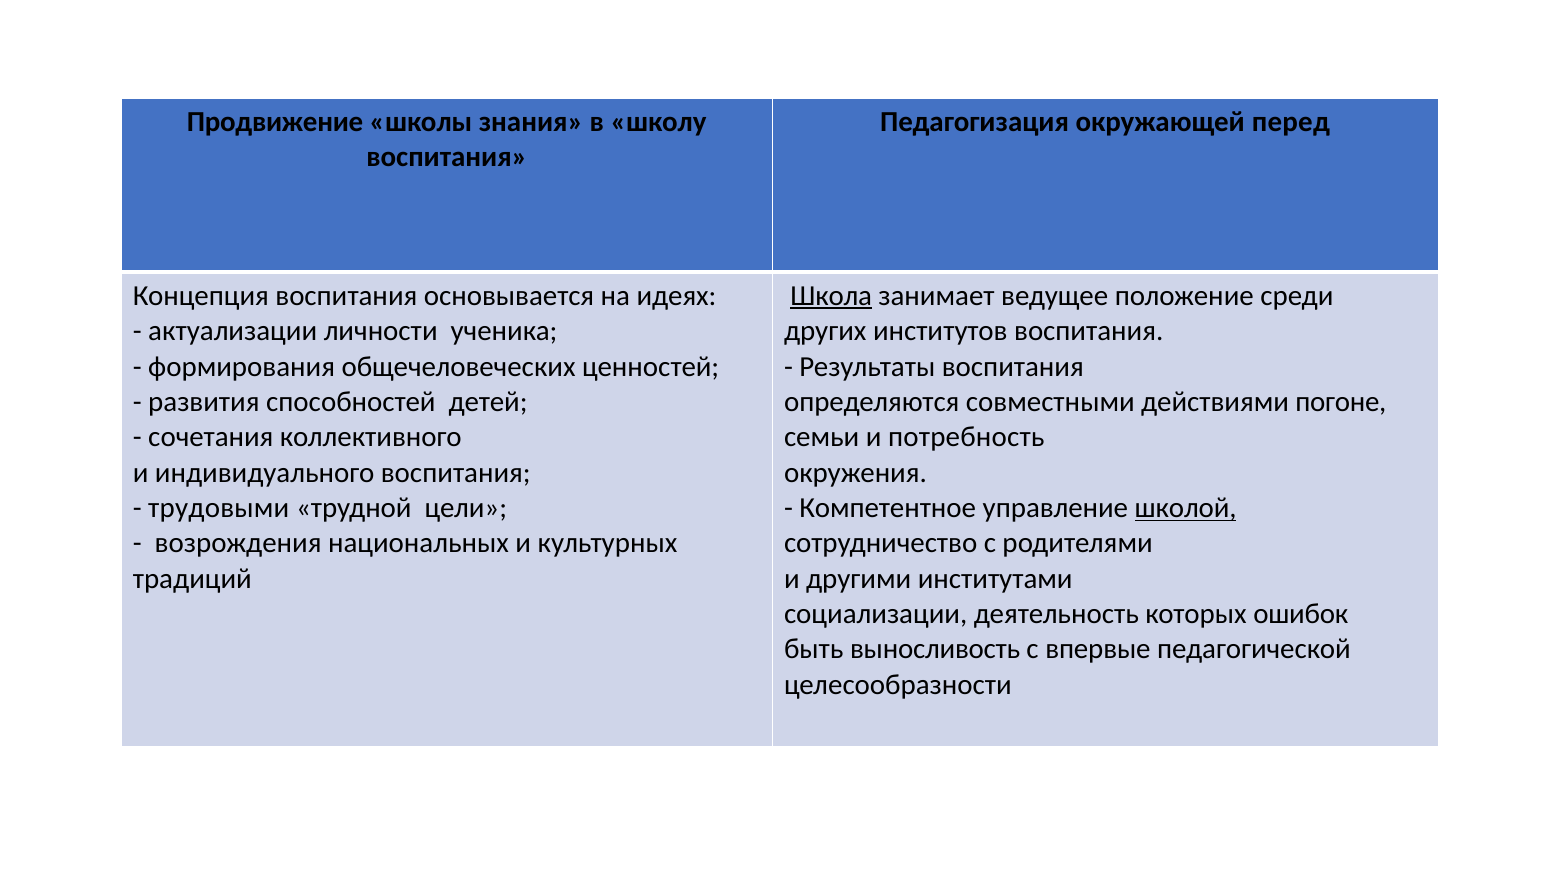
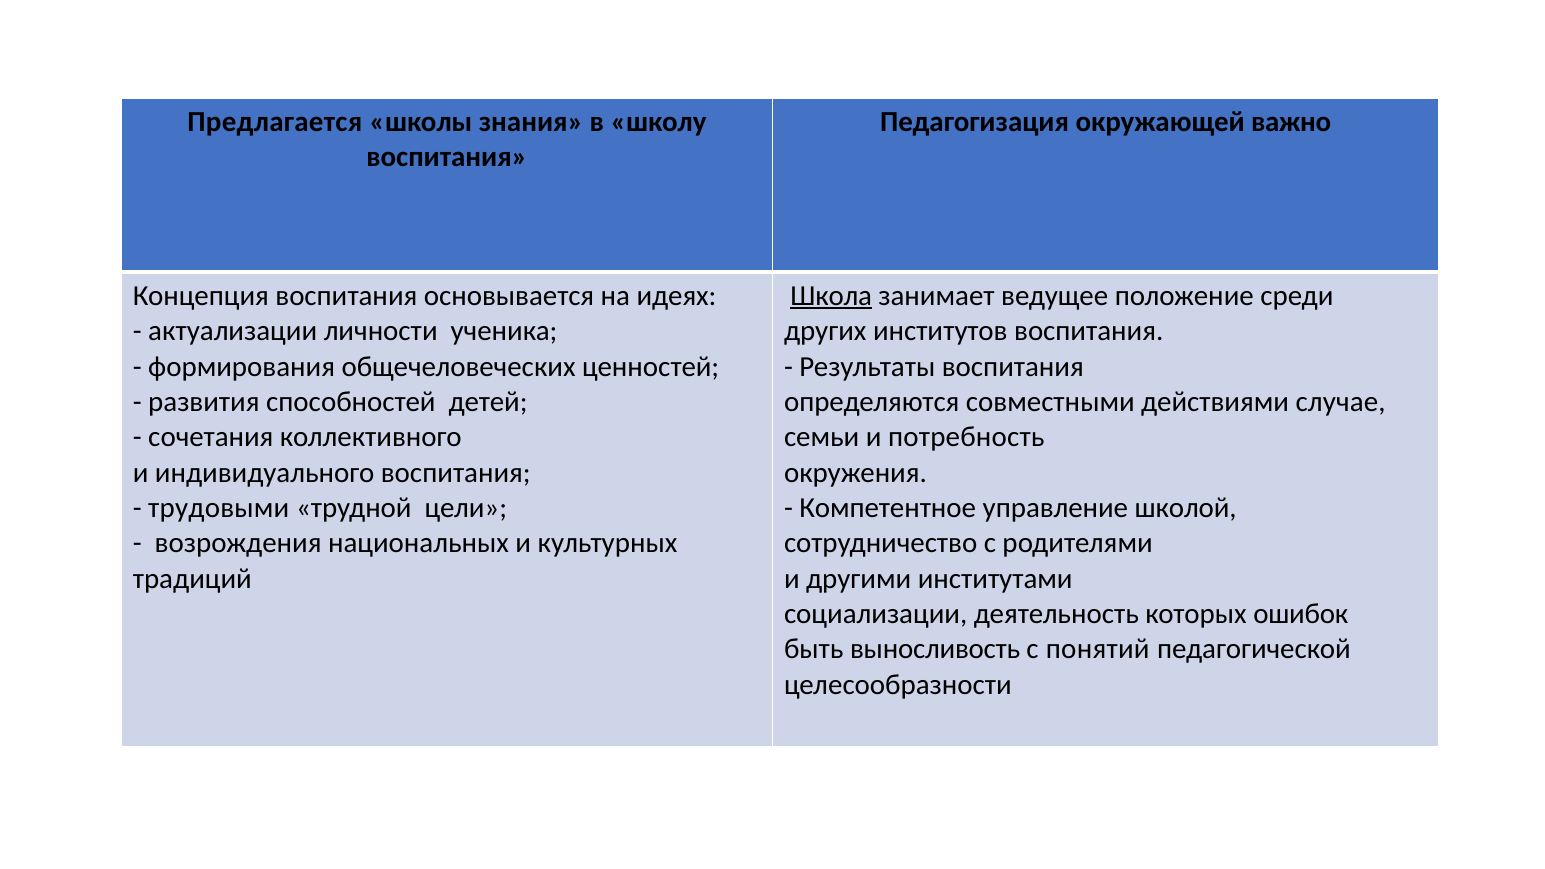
Продвижение: Продвижение -> Предлагается (275, 122)
перед: перед -> важно (1291, 122)
погоне: погоне -> случае (1341, 402)
школой underline: present -> none (1186, 508)
впервые: впервые -> понятий (1098, 649)
